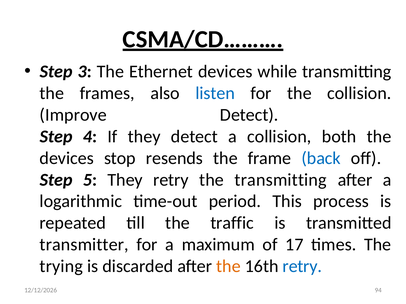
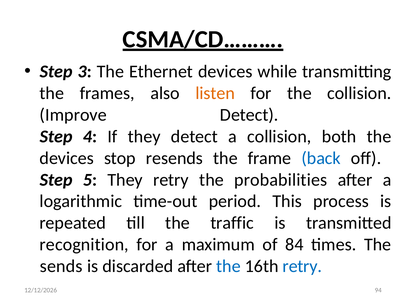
listen colour: blue -> orange (215, 93)
the transmitting: transmitting -> probabilities (281, 180)
transmitter: transmitter -> recognition (84, 245)
17: 17 -> 84 (294, 245)
trying: trying -> sends (61, 267)
the colour: orange -> blue (228, 267)
